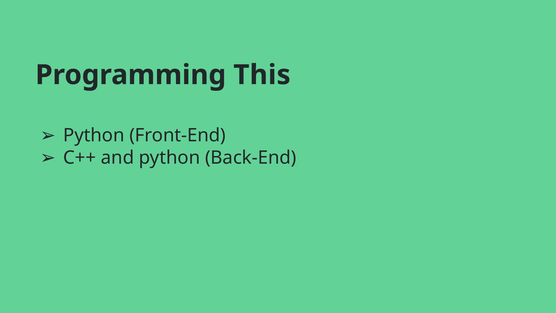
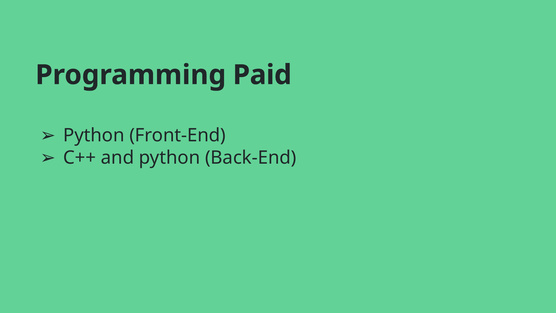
This: This -> Paid (262, 75)
